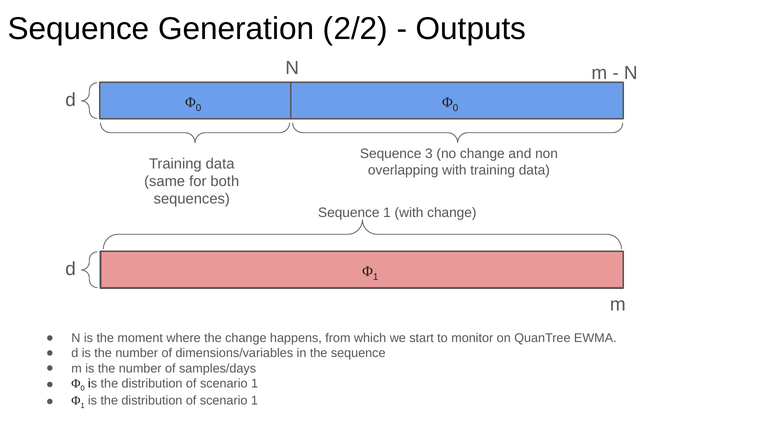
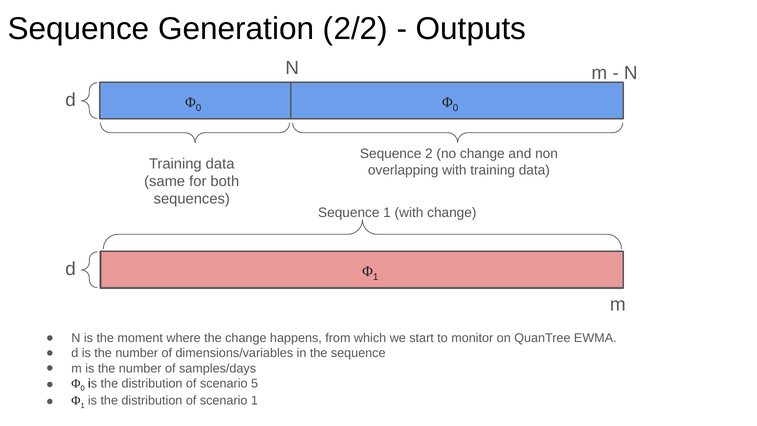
3: 3 -> 2 (429, 154)
1: 1 -> 5 (255, 383)
